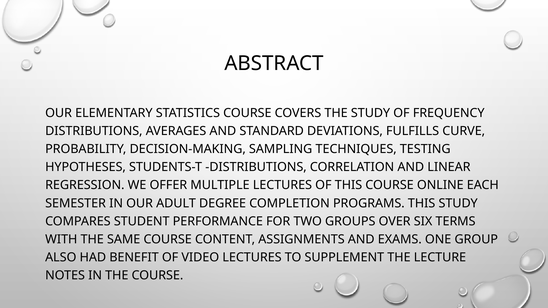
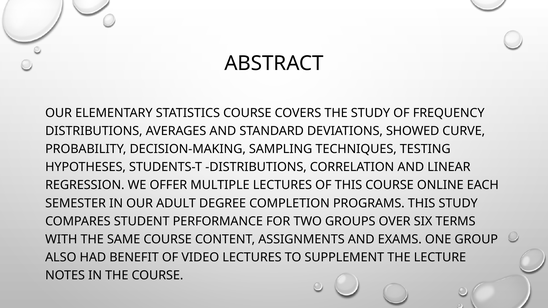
FULFILLS: FULFILLS -> SHOWED (413, 131)
